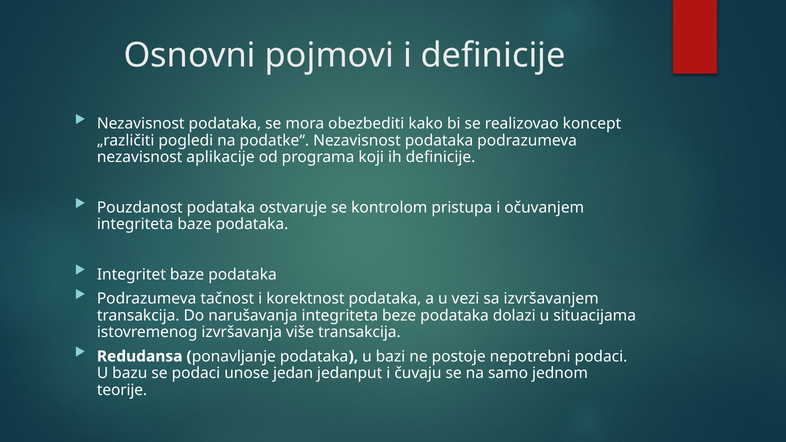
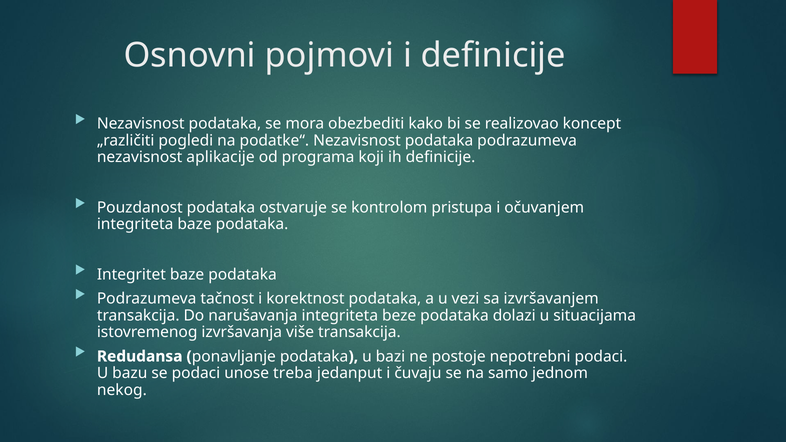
jedan: jedan -> treba (293, 373)
teorije: teorije -> nekog (122, 390)
